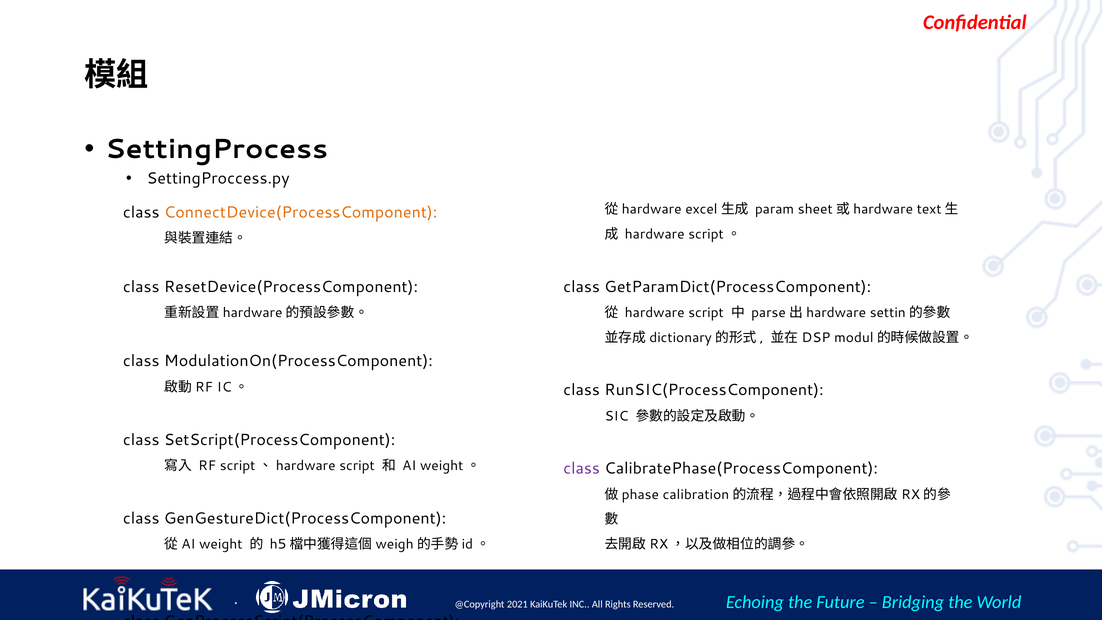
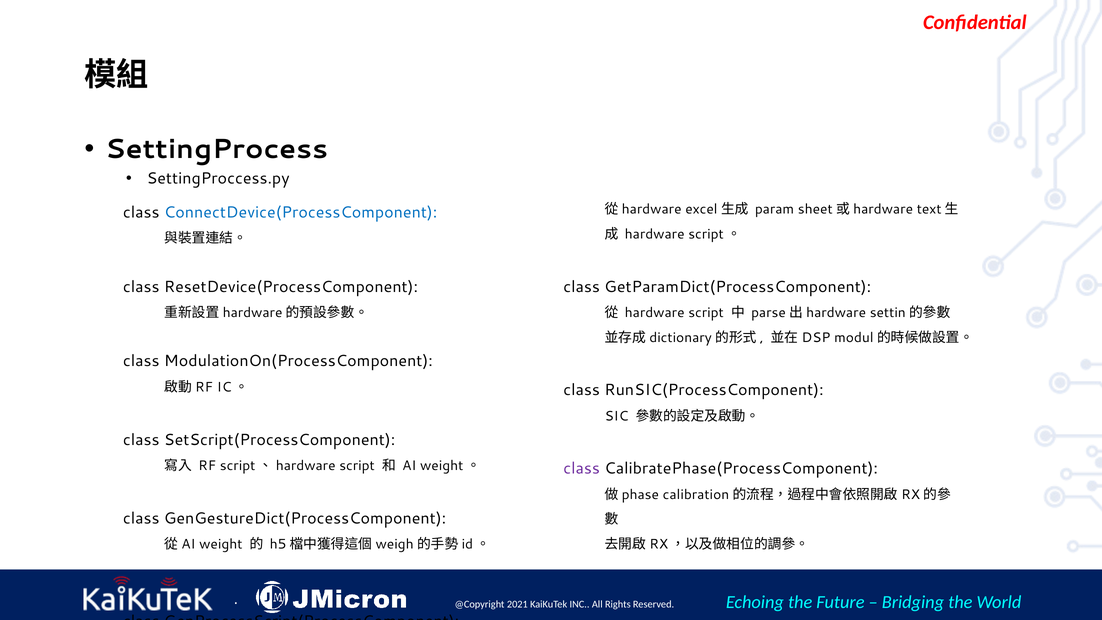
ConnectDevice(ProcessComponent colour: orange -> blue (301, 212)
